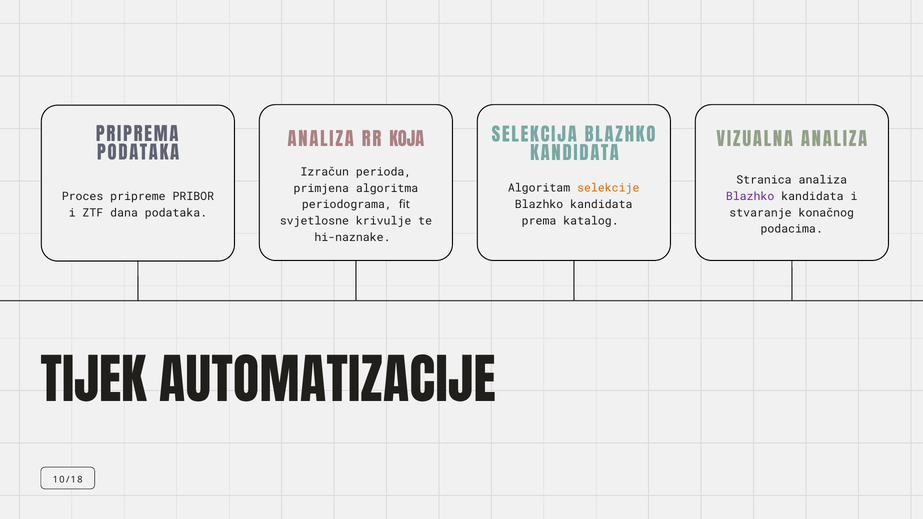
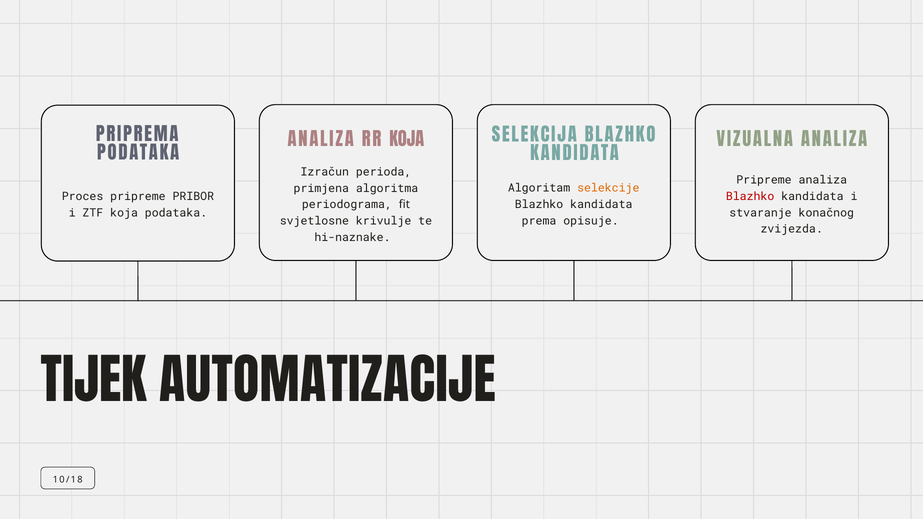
Stranica: Stranica -> Pripreme (764, 180)
Blazhko colour: purple -> red (750, 196)
ZTF dana: dana -> koja (124, 213)
katalog: katalog -> opisuje (591, 221)
podacima: podacima -> zvijezda (792, 229)
